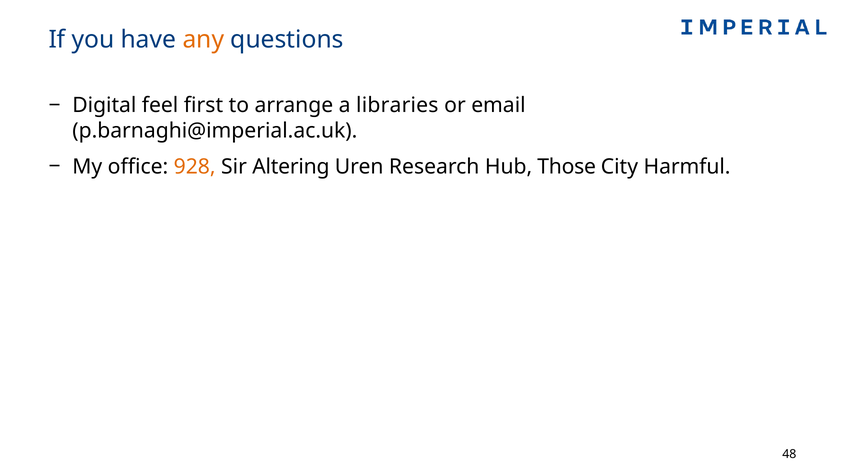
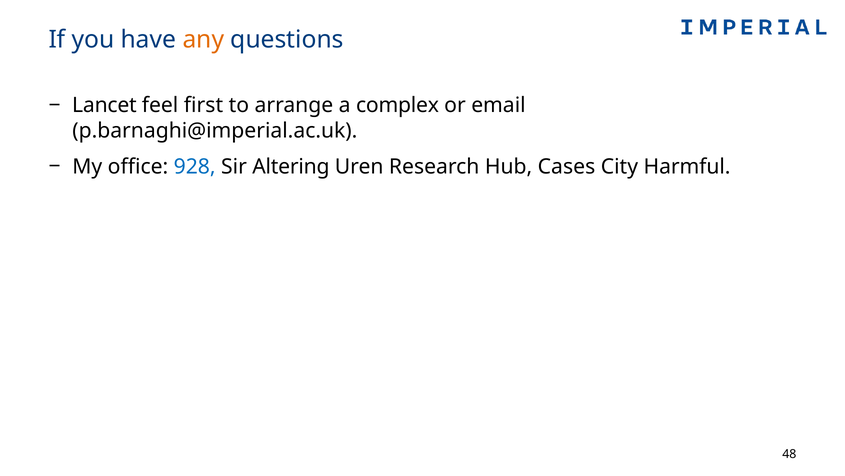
Digital: Digital -> Lancet (104, 105)
libraries: libraries -> complex (398, 105)
928 colour: orange -> blue (195, 166)
Those: Those -> Cases (567, 166)
